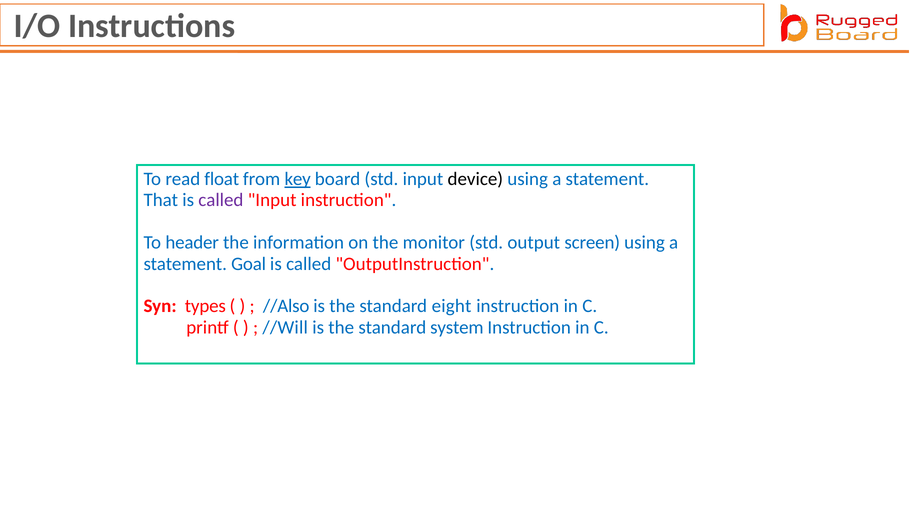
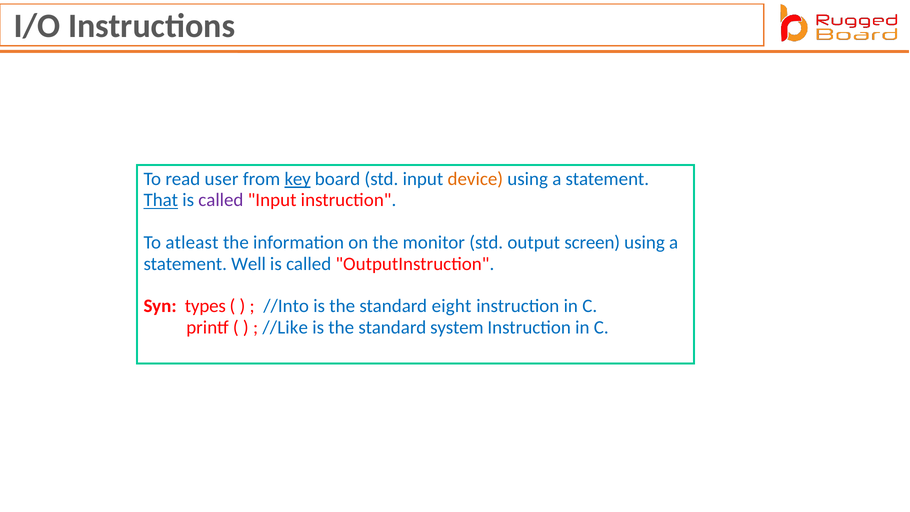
float: float -> user (222, 179)
device colour: black -> orange (475, 179)
That underline: none -> present (161, 200)
header: header -> atleast (192, 242)
Goal: Goal -> Well (249, 264)
//Also: //Also -> //Into (286, 306)
//Will: //Will -> //Like (285, 327)
